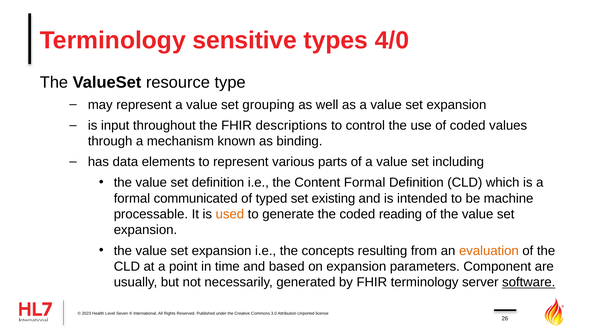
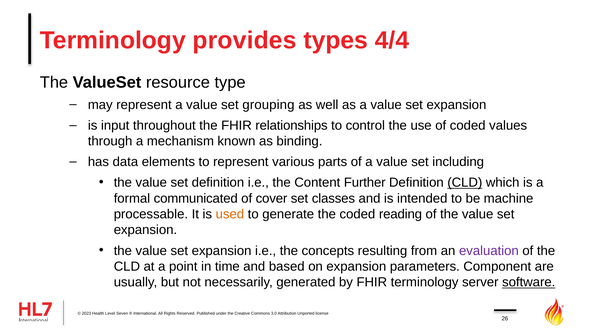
sensitive: sensitive -> provides (245, 40)
4/0: 4/0 -> 4/4 (392, 40)
descriptions: descriptions -> relationships (291, 125)
Content Formal: Formal -> Further (365, 183)
CLD underline: none -> present (465, 183)
typed: typed -> cover (272, 198)
existing: existing -> classes (333, 198)
evaluation colour: orange -> purple (489, 251)
